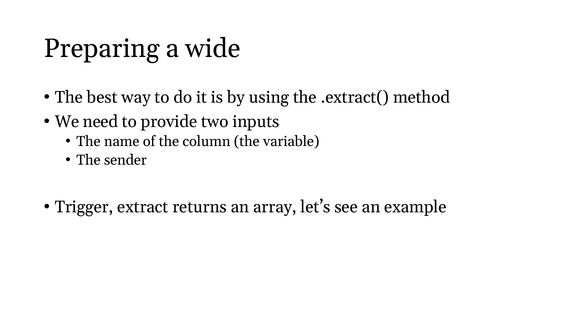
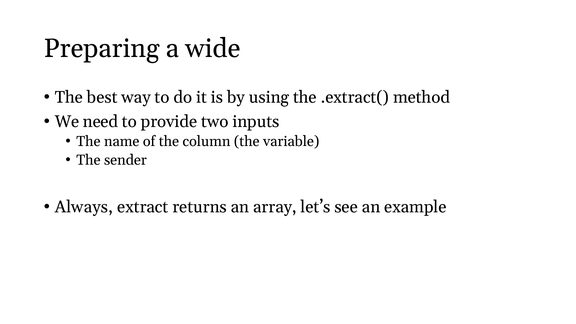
Trigger: Trigger -> Always (84, 207)
